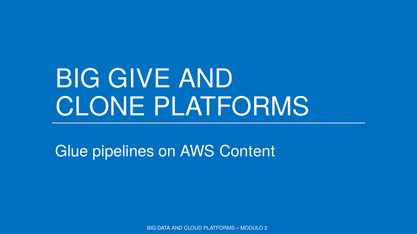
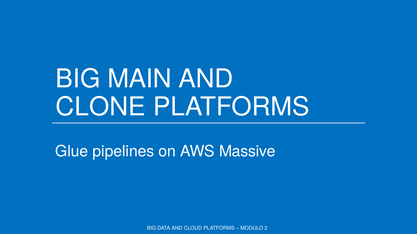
GIVE: GIVE -> MAIN (140, 79)
Content: Content -> Massive (247, 152)
